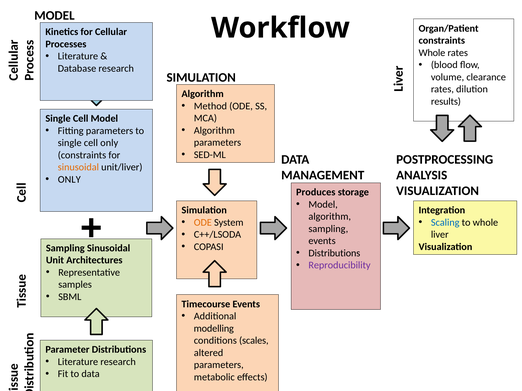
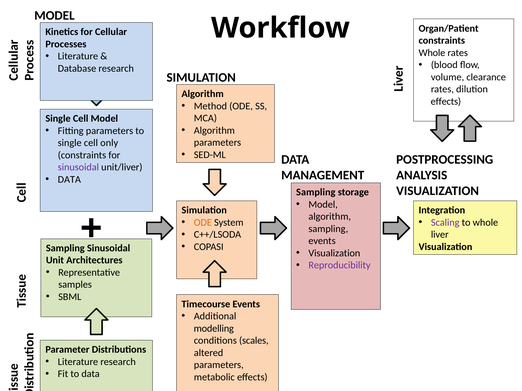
results: results -> effects (446, 102)
sinusoidal colour: orange -> purple (78, 167)
ONLY: ONLY -> DATA (69, 180)
Produces: Produces -> Sampling (316, 192)
Scaling colour: blue -> purple (445, 223)
Distributions: Distributions -> Visualization (334, 253)
